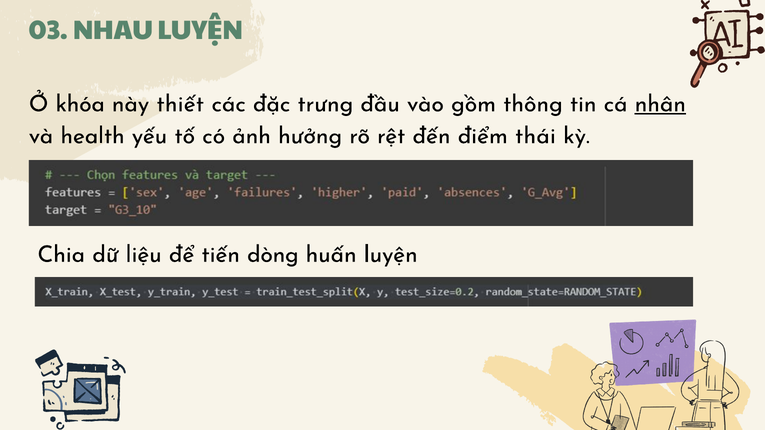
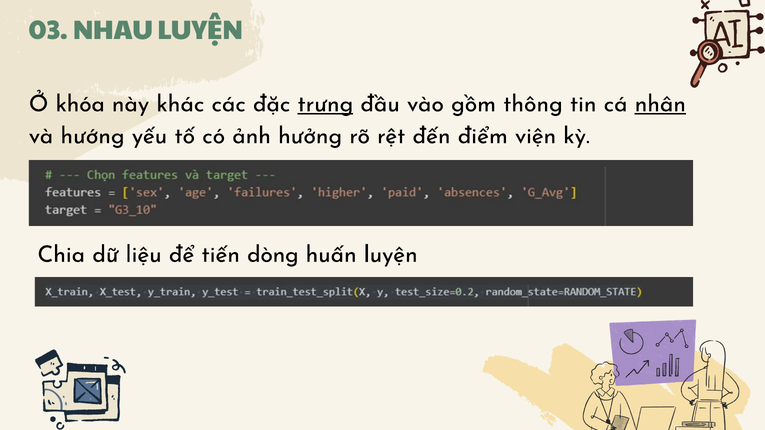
thiết: thiết -> khác (180, 104)
trưng underline: none -> present (325, 104)
health: health -> hướng (93, 136)
thái: thái -> viện (536, 136)
